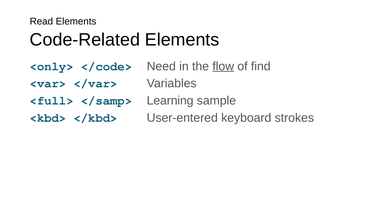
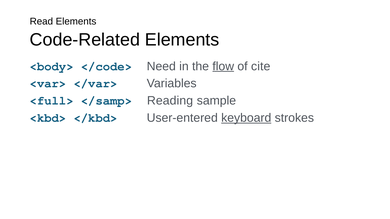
<only>: <only> -> <body> (52, 66)
find: find -> cite (261, 66)
Learning: Learning -> Reading (170, 101)
keyboard underline: none -> present (246, 118)
